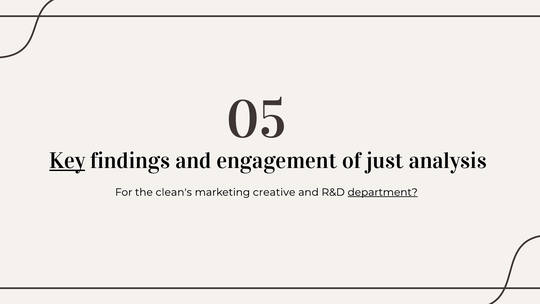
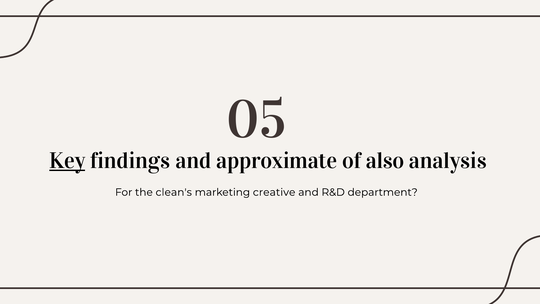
engagement: engagement -> approximate (277, 161)
just: just -> also (385, 161)
department underline: present -> none (383, 192)
